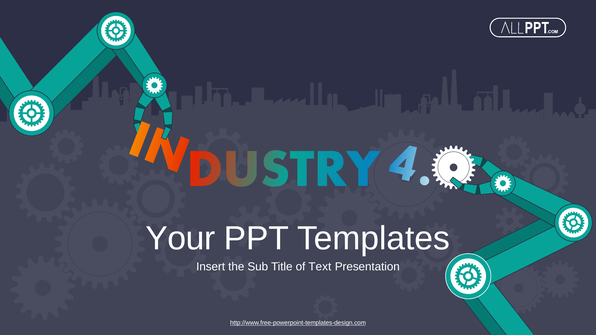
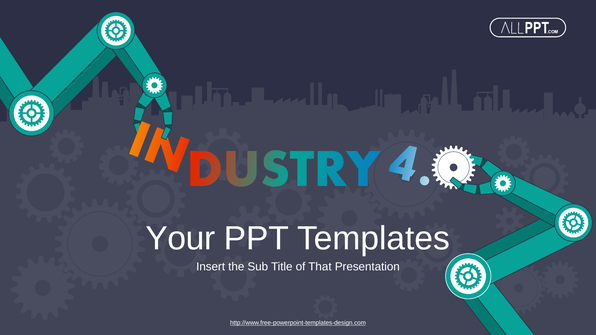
Text: Text -> That (320, 267)
